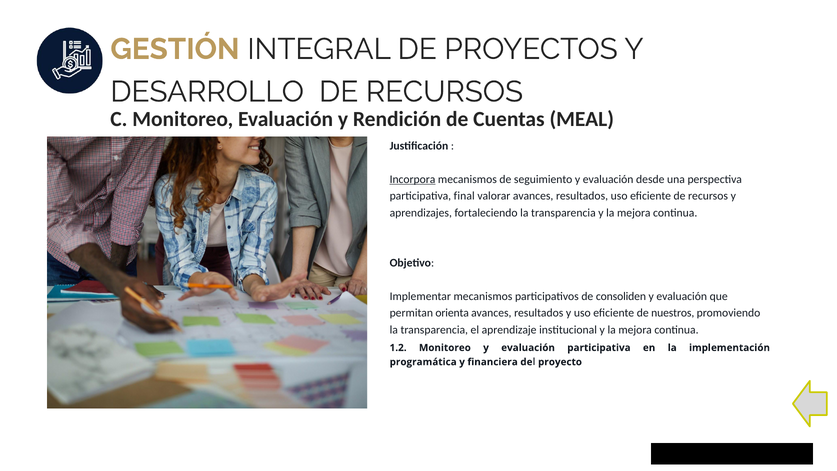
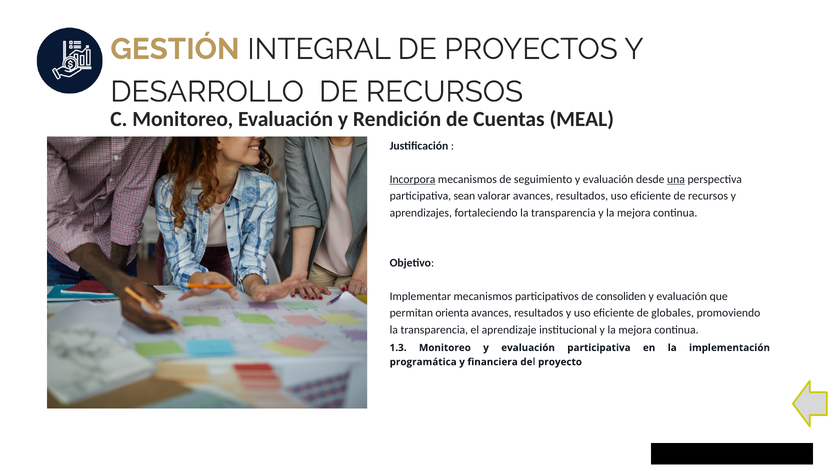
una underline: none -> present (676, 179)
final: final -> sean (464, 196)
nuestros: nuestros -> globales (673, 313)
1.2: 1.2 -> 1.3 (398, 348)
